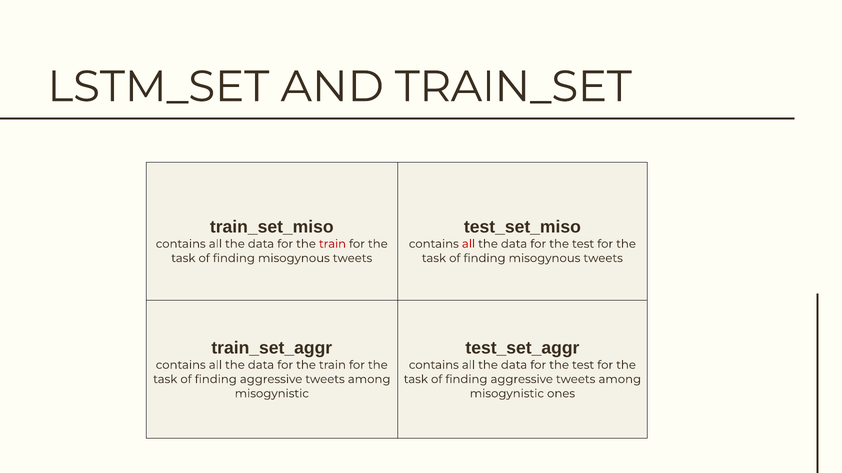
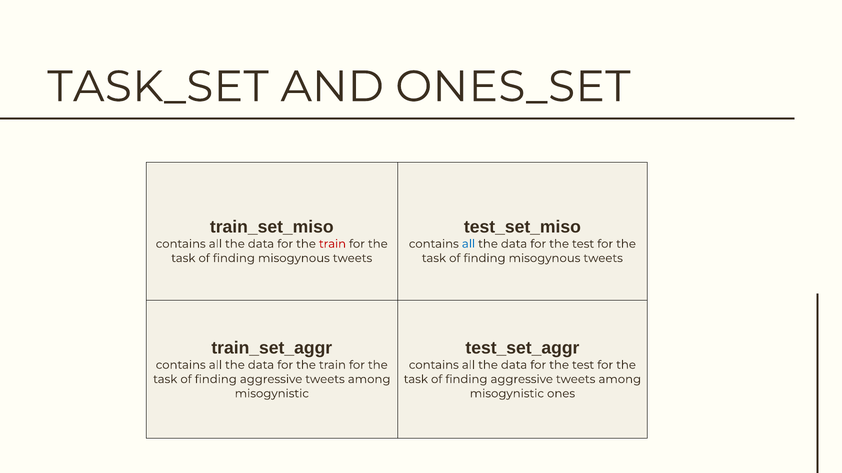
LSTM_SET: LSTM_SET -> TASK_SET (158, 87)
TRAIN_SET: TRAIN_SET -> ONES_SET (513, 87)
all colour: red -> blue (468, 244)
